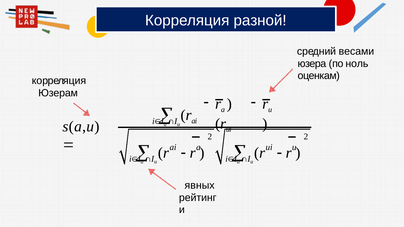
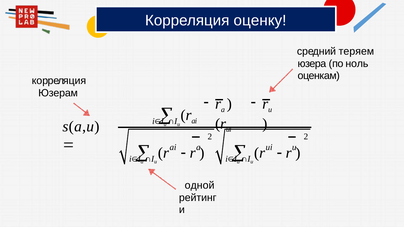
разной: разной -> оценку (260, 20)
весами: весами -> теряем (356, 51)
явных: явных -> одной (200, 186)
